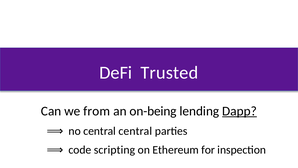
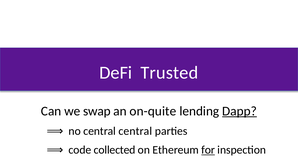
from: from -> swap (97, 111)
on-being: on-being -> on-quite (153, 111)
scripting: scripting -> collected (115, 150)
for underline: none -> present (208, 150)
